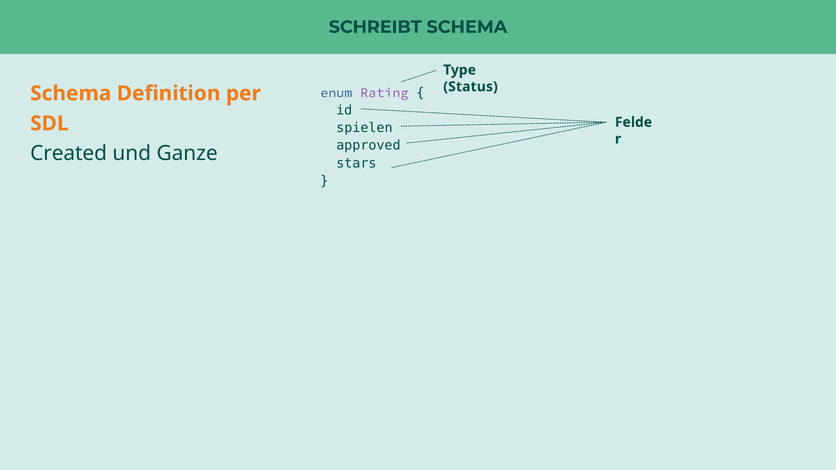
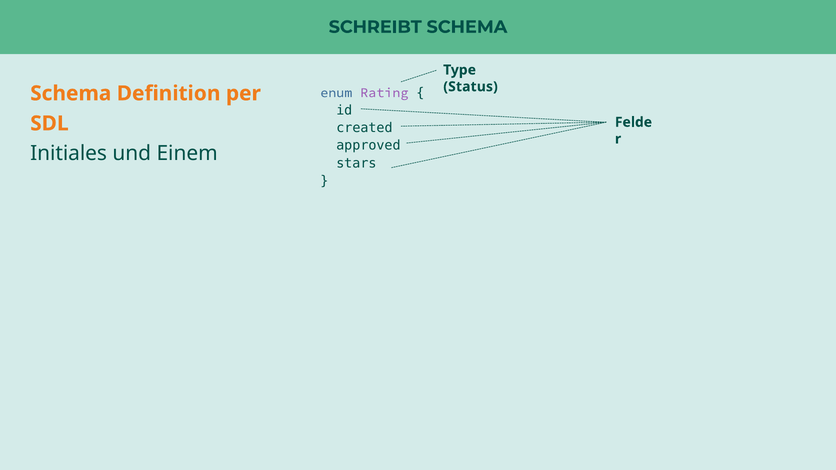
spielen: spielen -> created (364, 128)
Created: Created -> Initiales (69, 154)
Ganze: Ganze -> Einem (187, 154)
